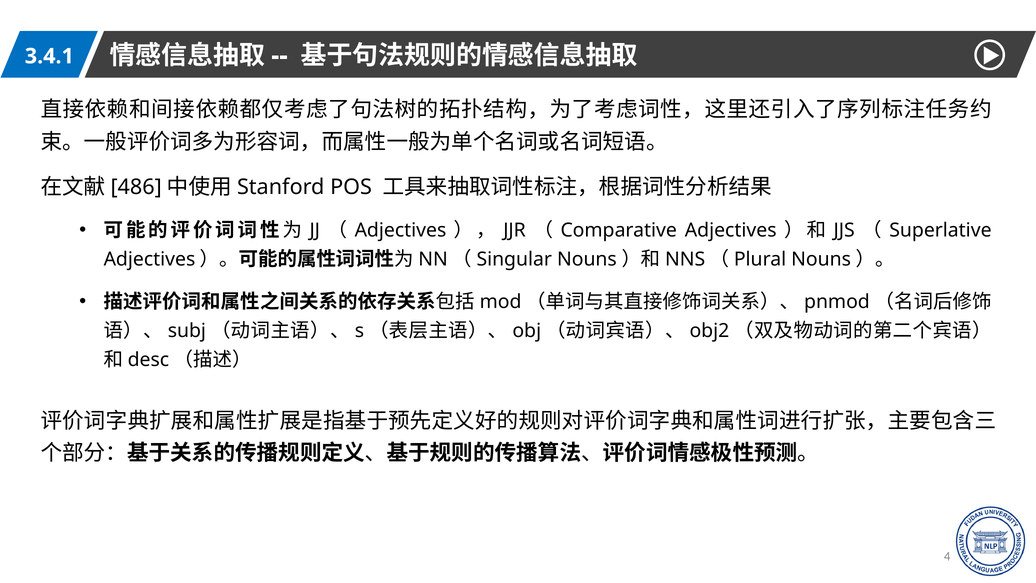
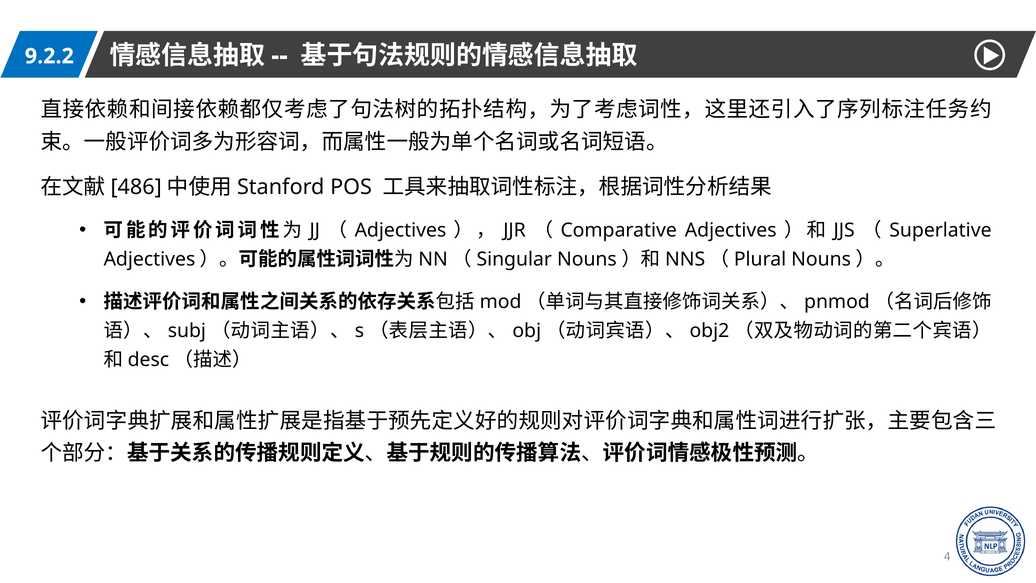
3.4.1: 3.4.1 -> 9.2.2 (49, 56)
